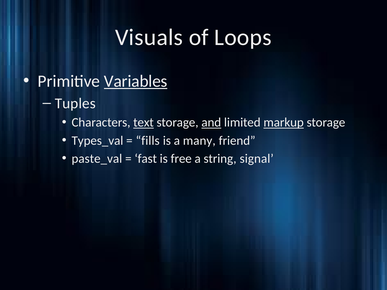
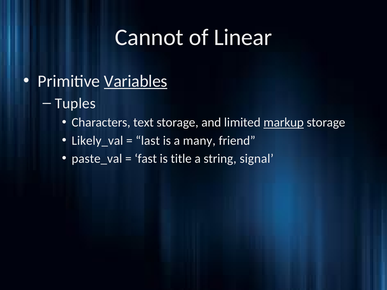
Visuals: Visuals -> Cannot (149, 37)
Loops: Loops -> Linear (243, 37)
text underline: present -> none (144, 123)
and underline: present -> none (211, 123)
Types_val: Types_val -> Likely_val (97, 141)
fills: fills -> last (148, 141)
free: free -> title (181, 159)
